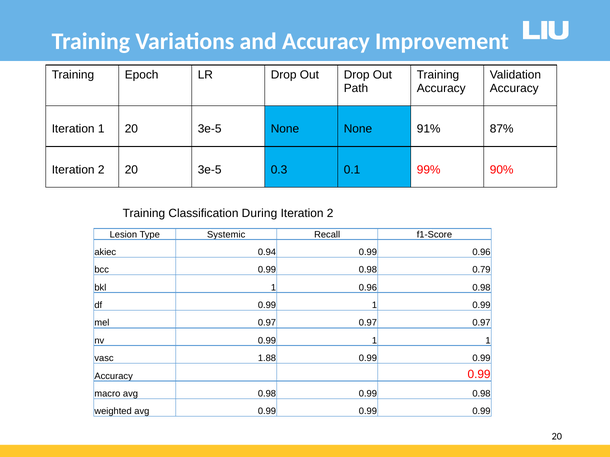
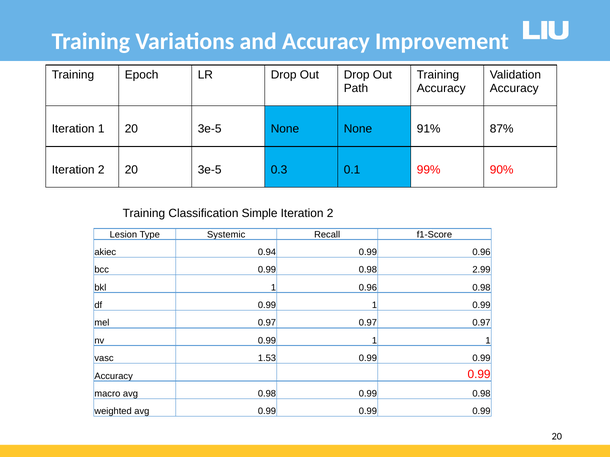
During: During -> Simple (260, 214)
0.79: 0.79 -> 2.99 (481, 270)
1.88: 1.88 -> 1.53 (267, 359)
